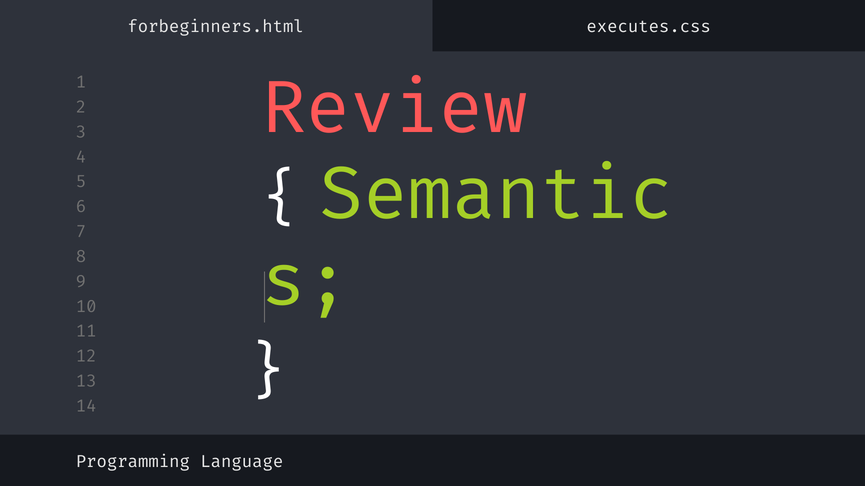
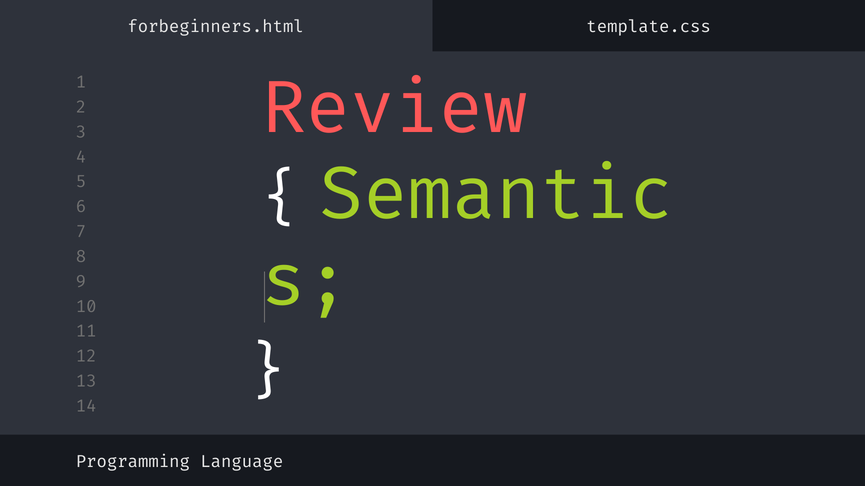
executes.css: executes.css -> template.css (649, 27)
